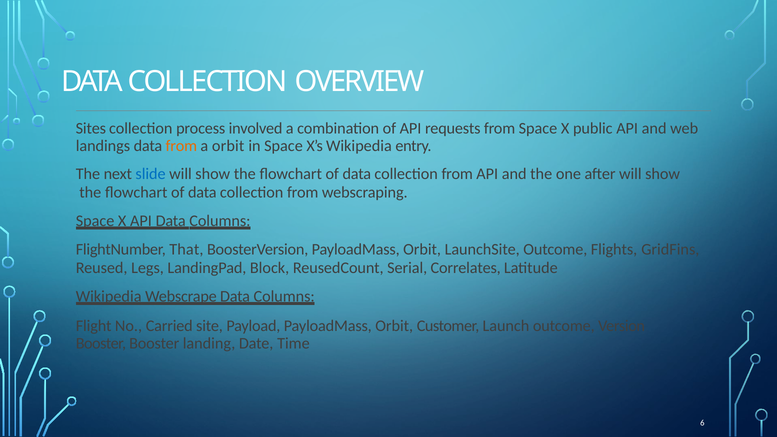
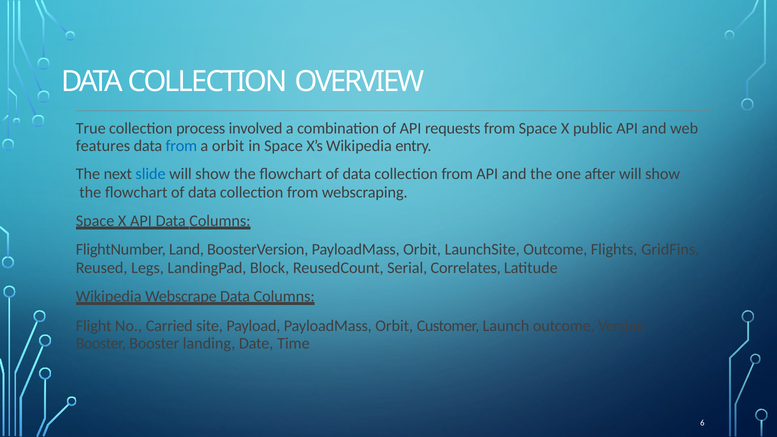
Sites: Sites -> True (91, 128)
landings: landings -> features (103, 146)
from colour: orange -> blue (181, 146)
That: That -> Land (187, 249)
